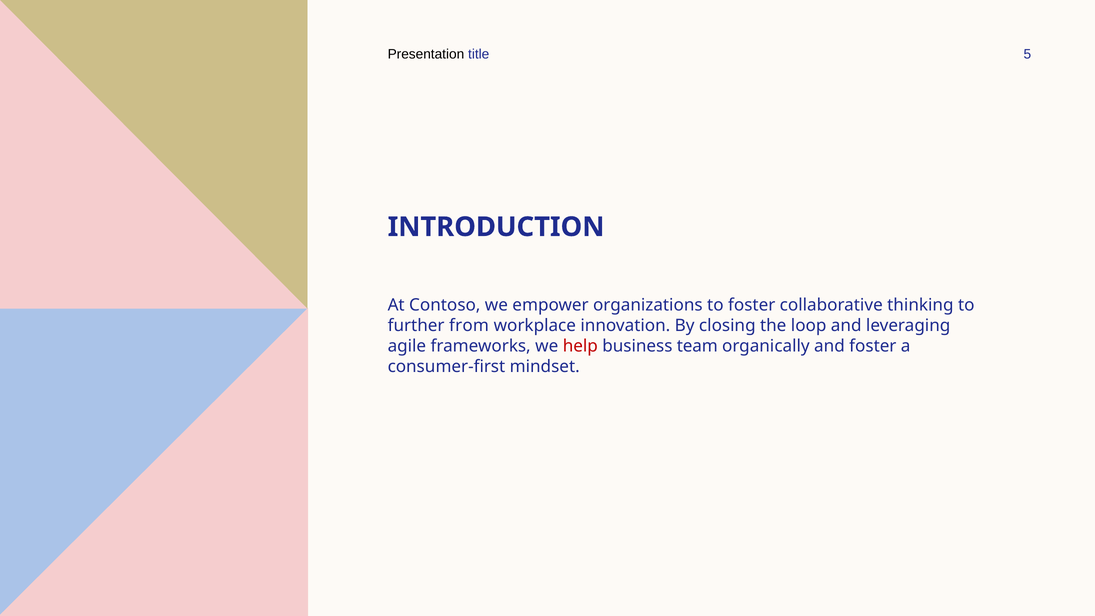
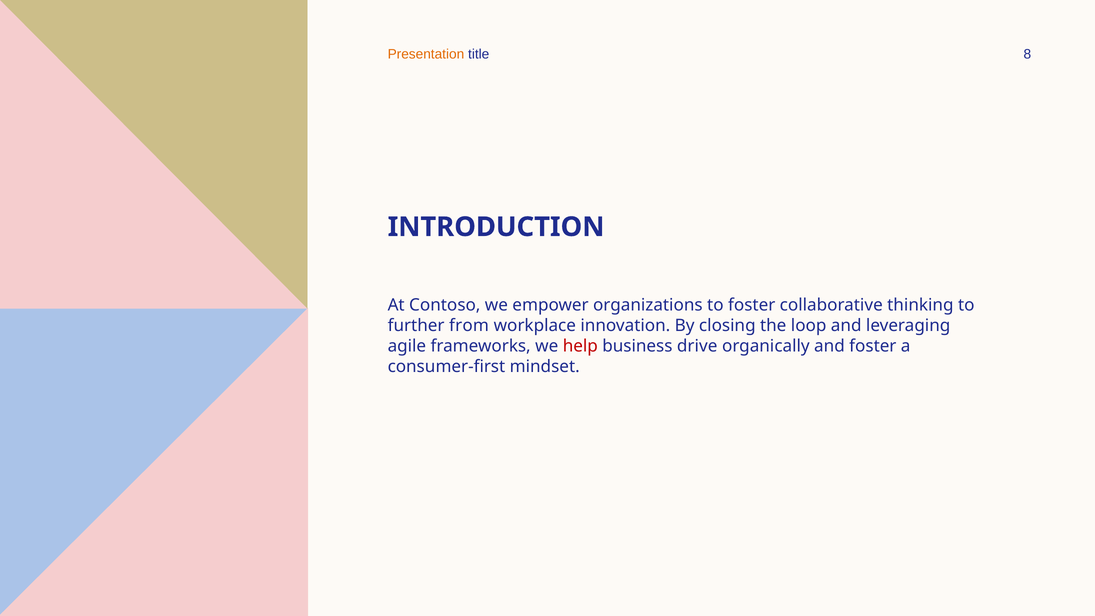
Presentation colour: black -> orange (426, 54)
5: 5 -> 8 (1027, 54)
team: team -> drive (697, 346)
